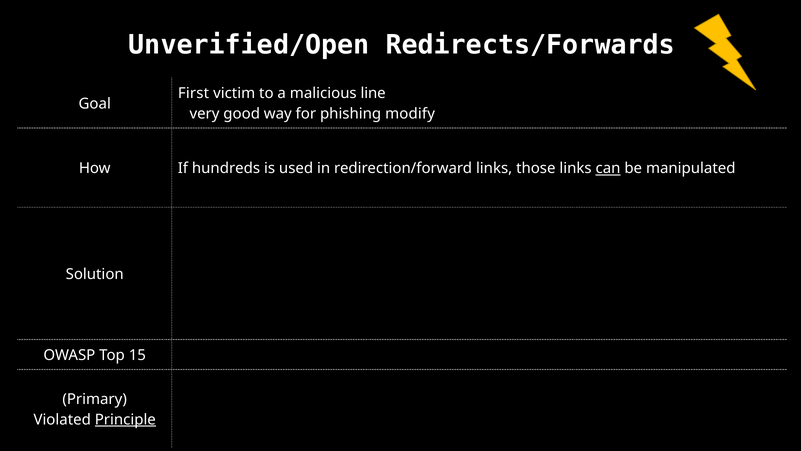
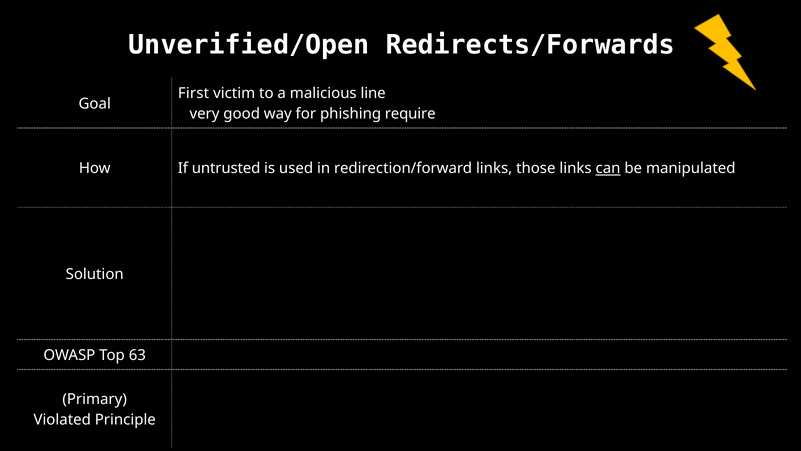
modify: modify -> require (410, 114)
hundreds: hundreds -> untrusted (226, 168)
15: 15 -> 63 (137, 355)
Principle underline: present -> none (125, 419)
